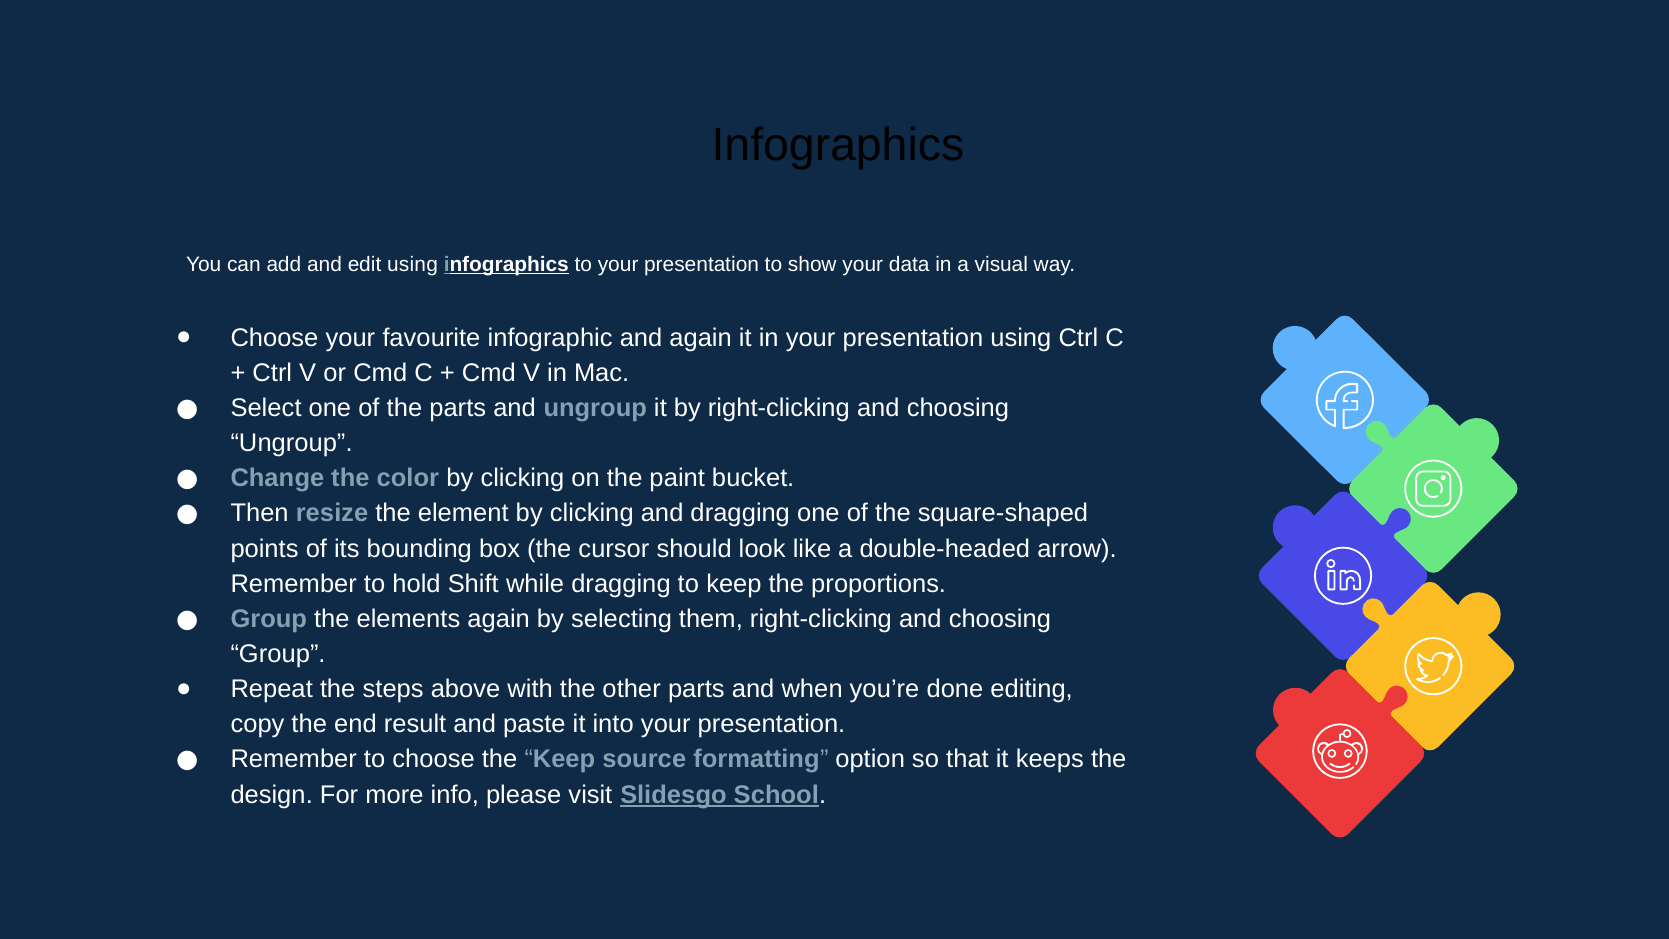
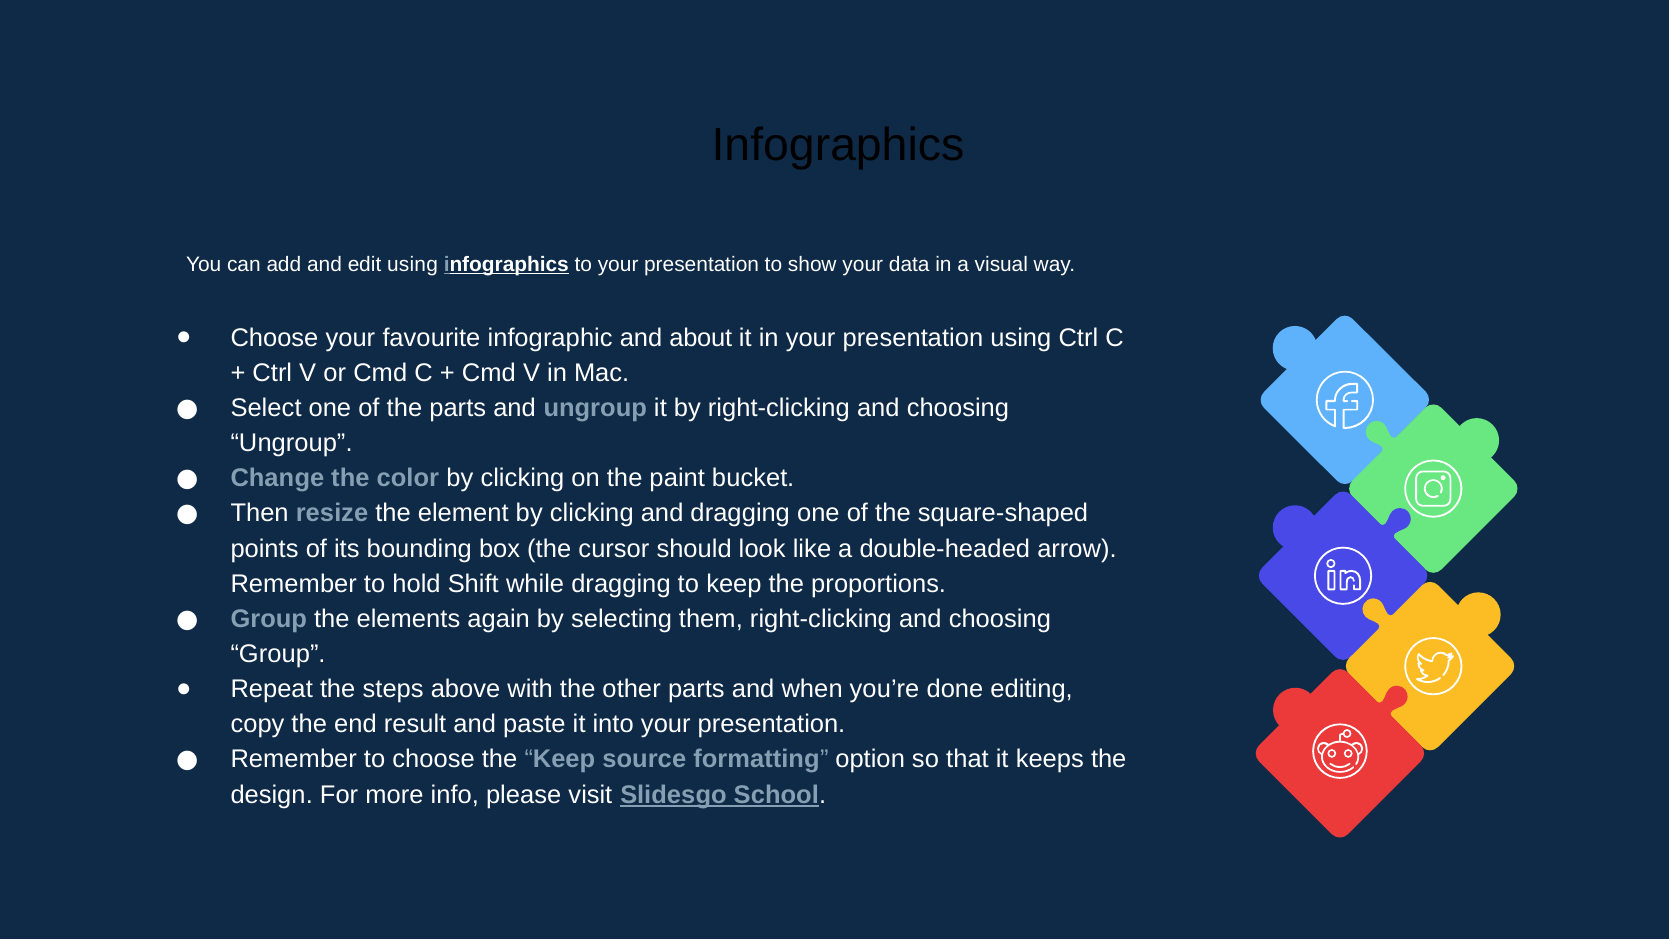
and again: again -> about (701, 338)
